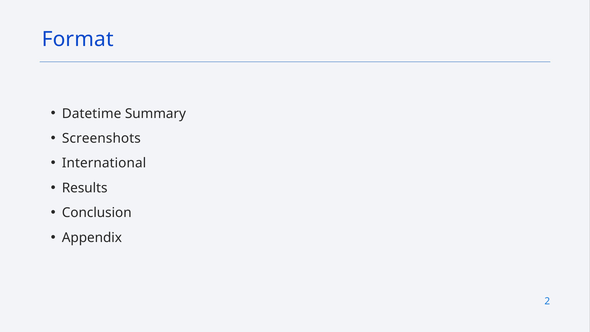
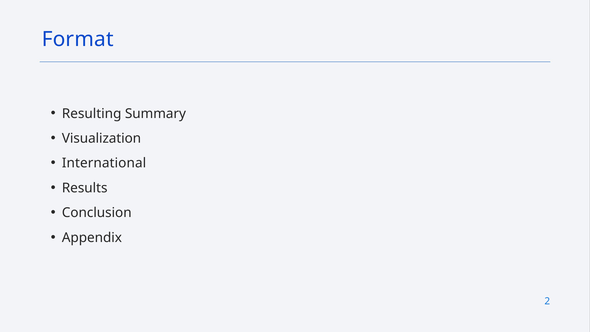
Datetime: Datetime -> Resulting (92, 114)
Screenshots: Screenshots -> Visualization (101, 138)
